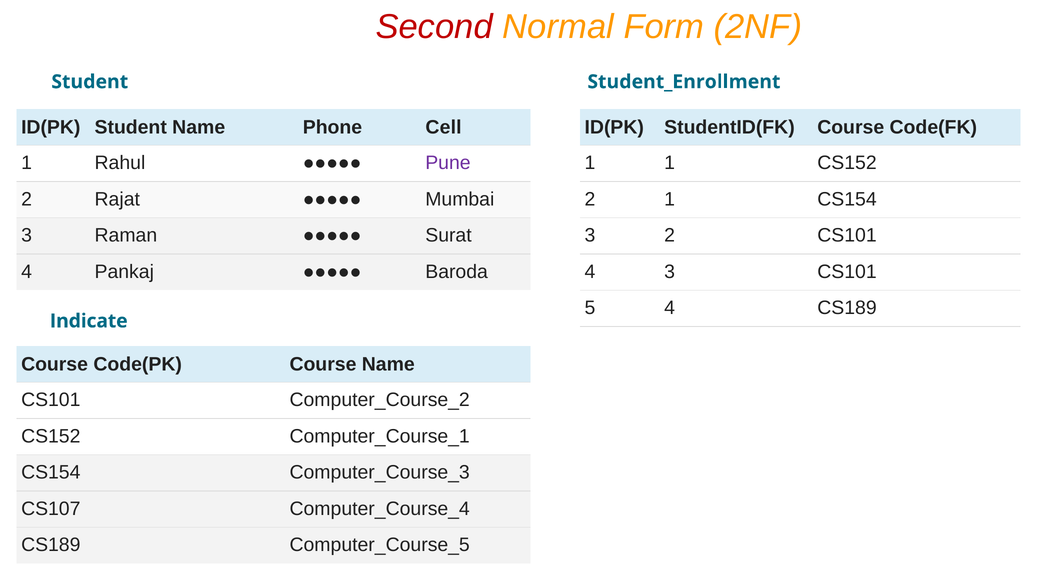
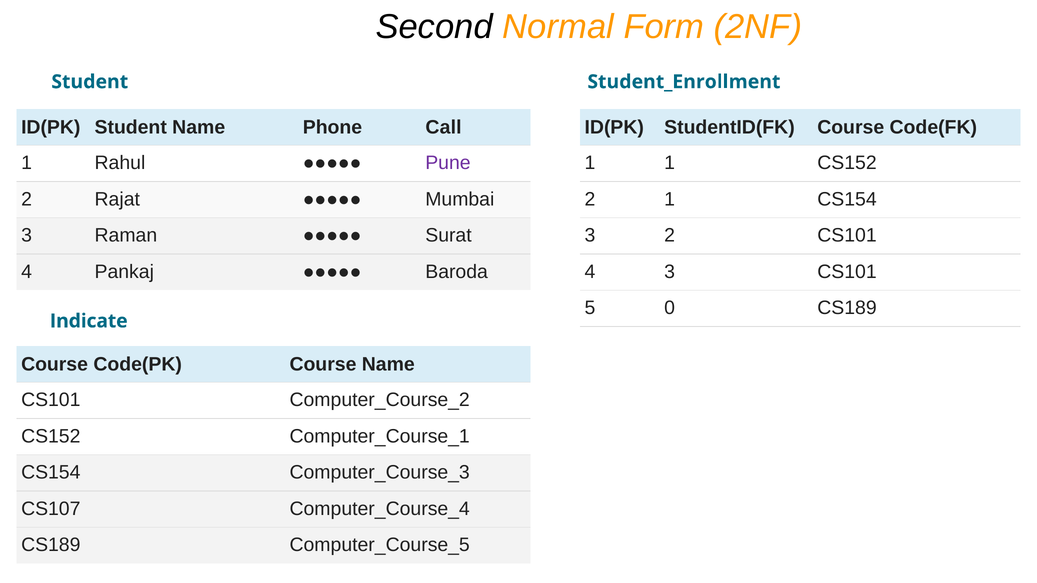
Second colour: red -> black (434, 27)
Cell: Cell -> Call (443, 127)
5 4: 4 -> 0 (670, 308)
